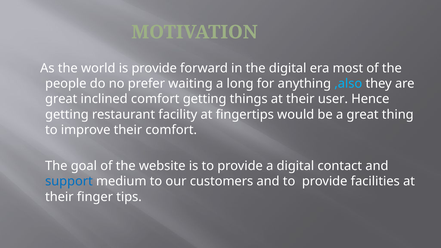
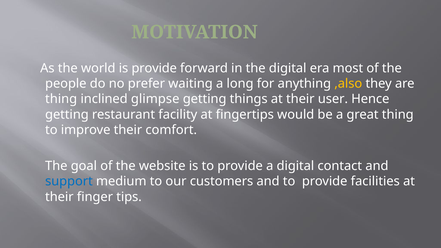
,also colour: light blue -> yellow (348, 84)
great: great -> thing (61, 99)
inclined comfort: comfort -> glimpse (155, 99)
